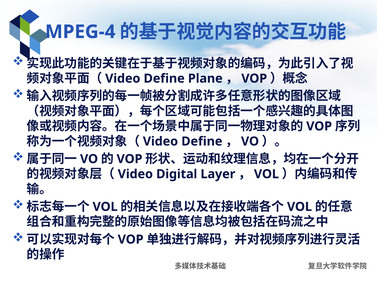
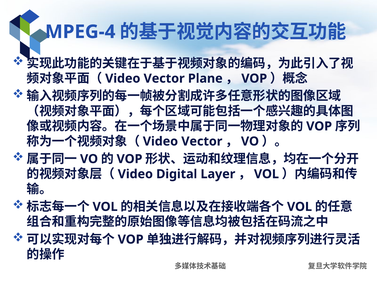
Define: Define -> Vector (164, 78)
Define: Define -> Vector (202, 141)
